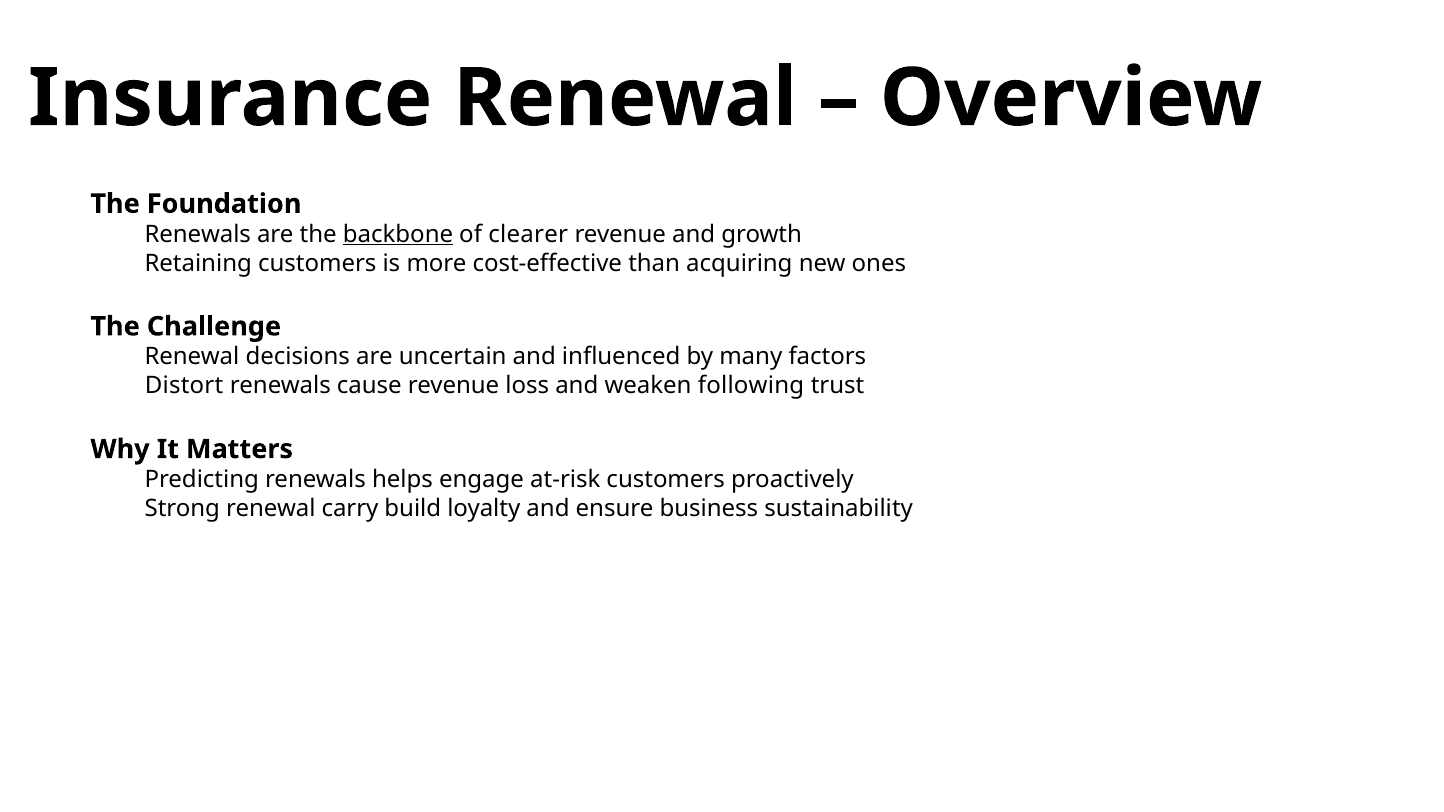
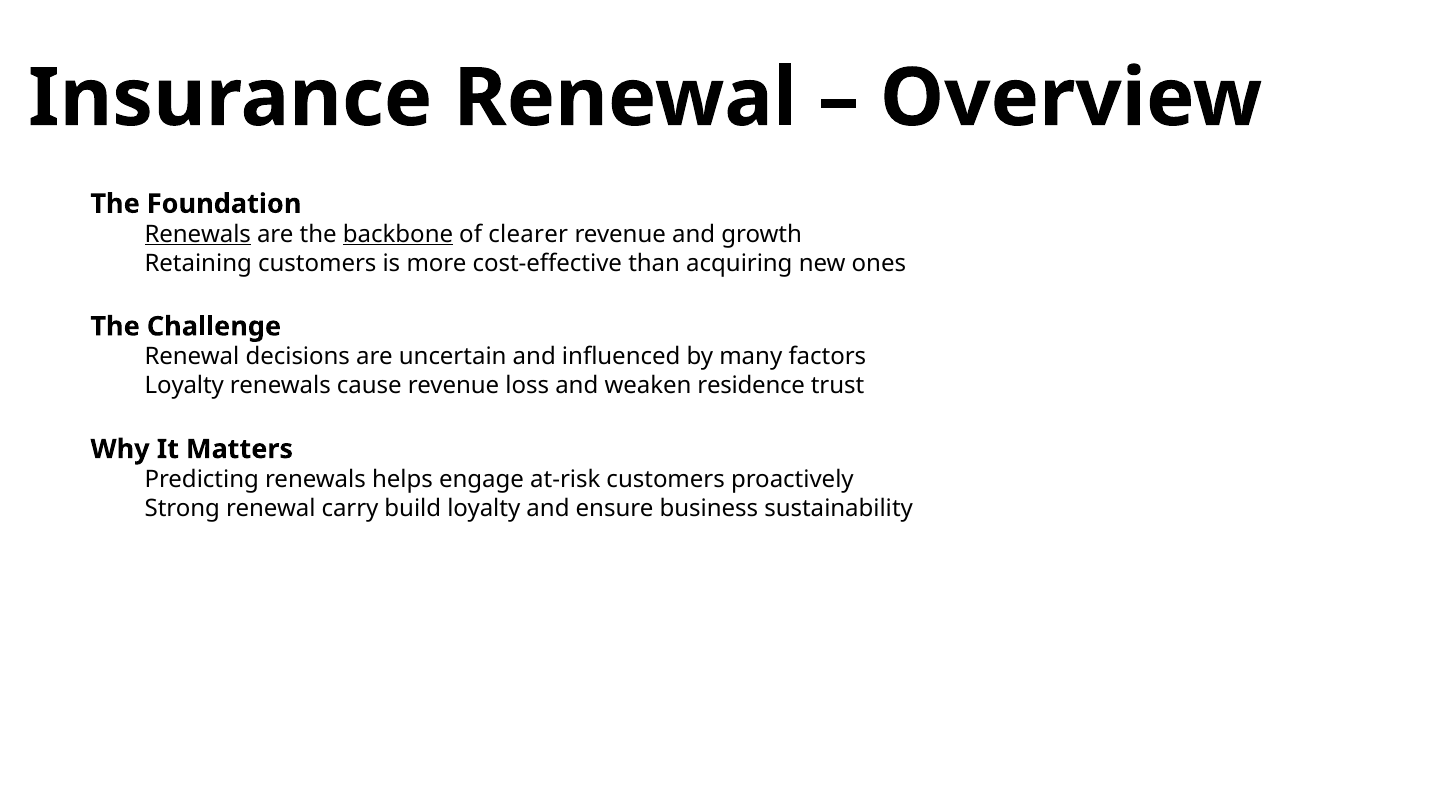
Renewals underline: none -> present (198, 234)
Distort: Distort -> Loyalty (184, 386)
following: following -> residence (751, 386)
